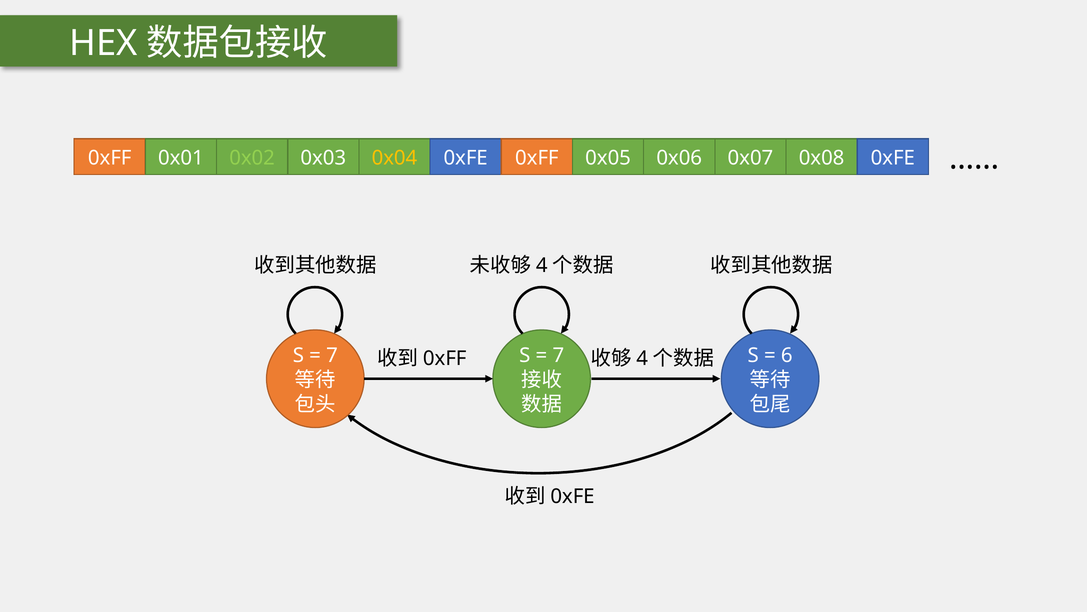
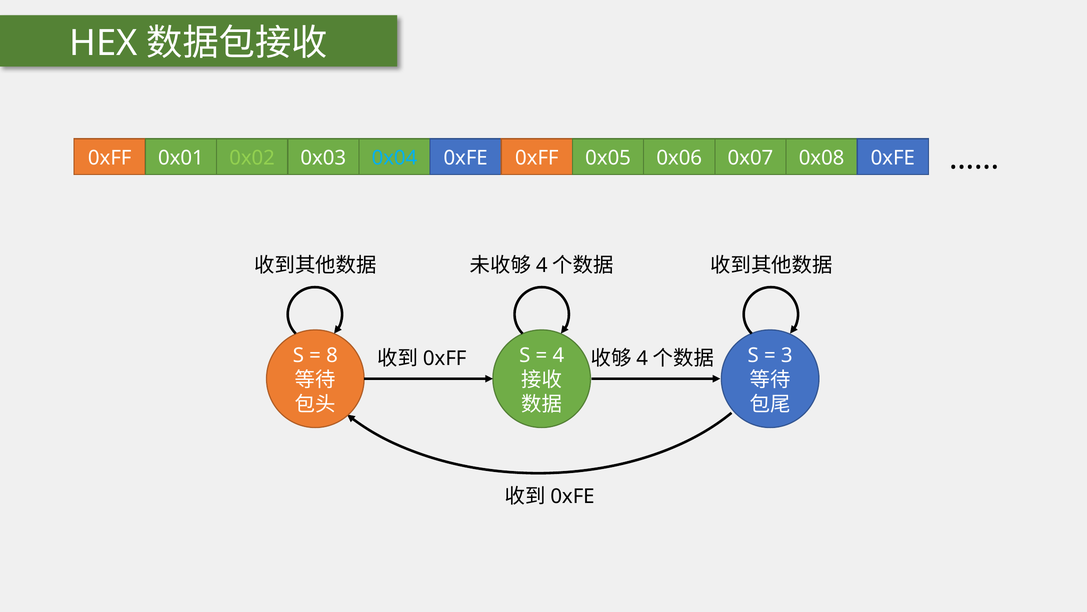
0x04 colour: yellow -> light blue (394, 158)
7: 7 -> 8 (332, 355)
7: 7 -> 4 (558, 355)
6: 6 -> 3 (787, 355)
